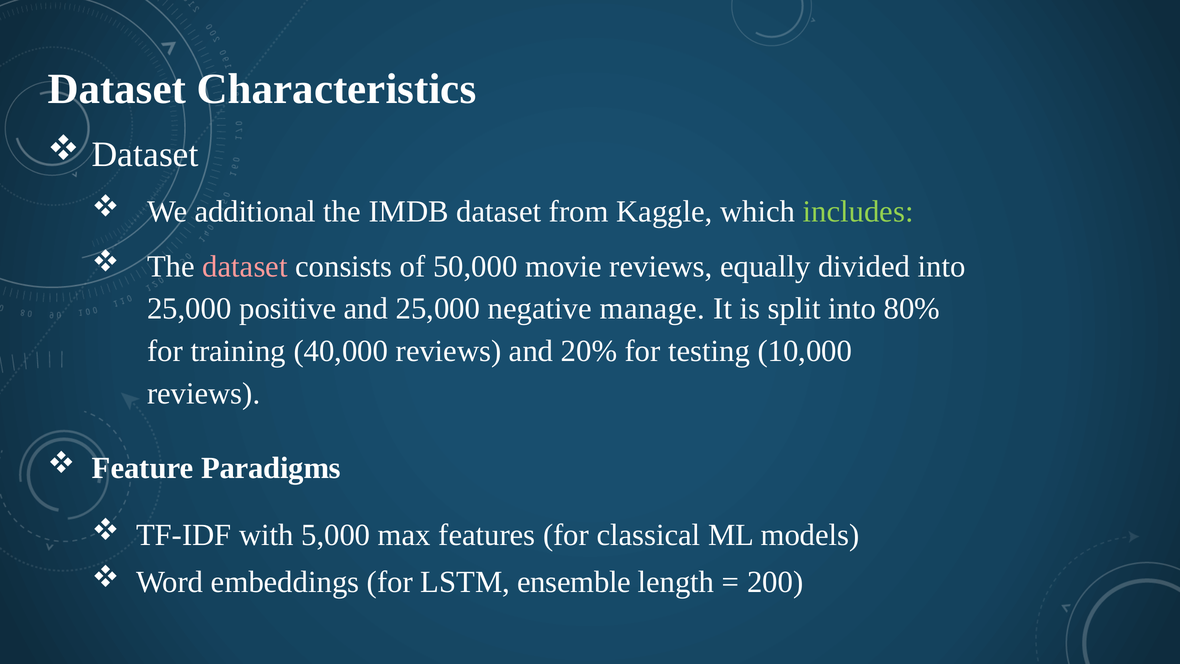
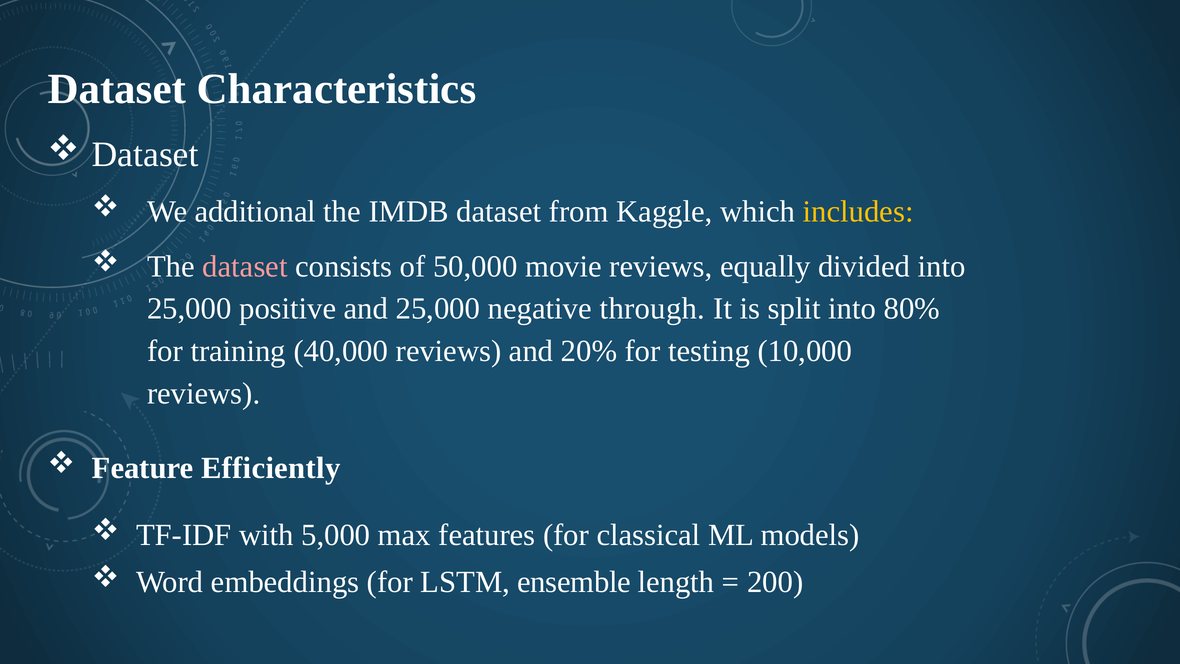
includes colour: light green -> yellow (858, 212)
manage: manage -> through (652, 309)
Paradigms: Paradigms -> Efficiently (271, 468)
